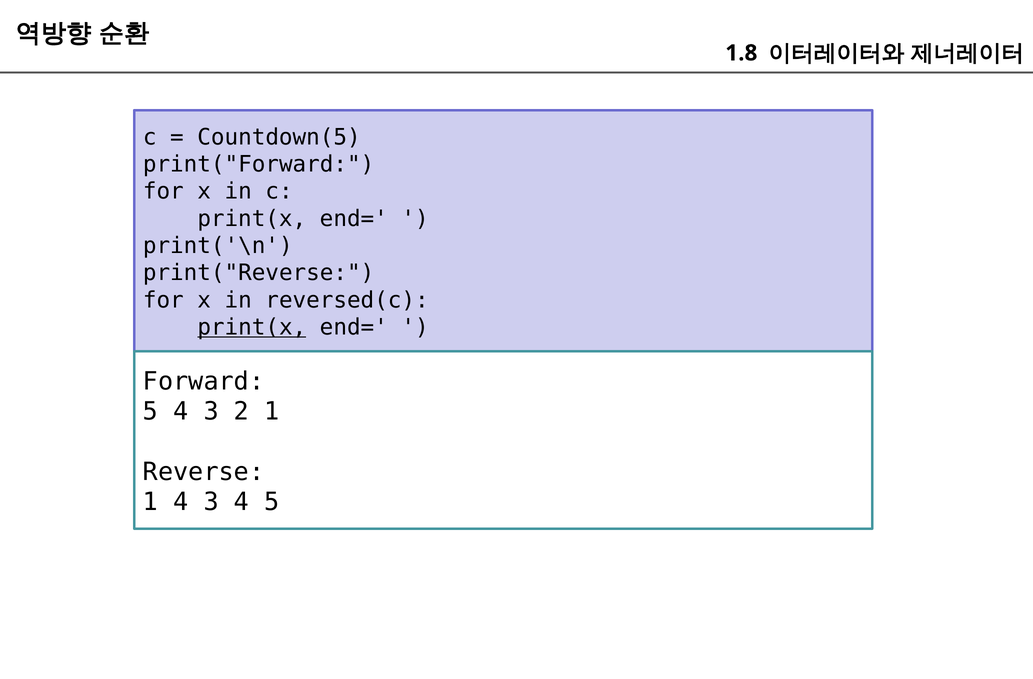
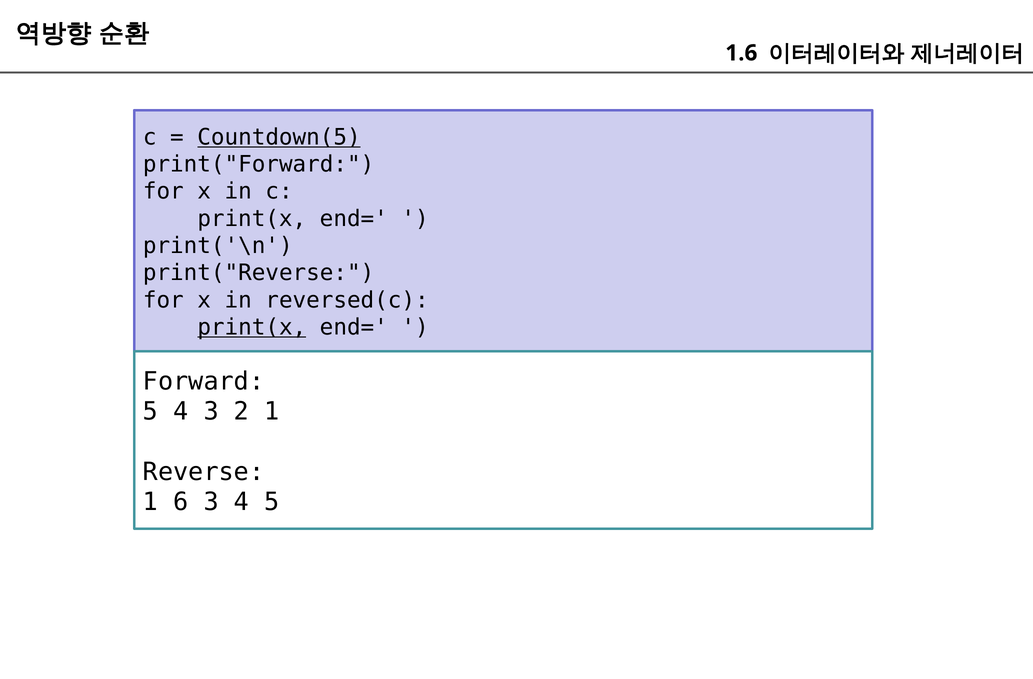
1.8: 1.8 -> 1.6 (741, 53)
Countdown(5 underline: none -> present (279, 137)
1 4: 4 -> 6 (181, 502)
